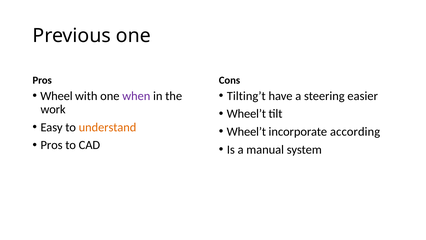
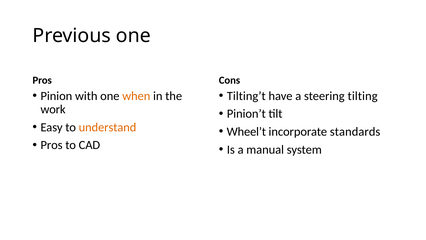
Wheel: Wheel -> Pinion (56, 96)
when colour: purple -> orange (136, 96)
easier: easier -> tilting (363, 96)
Wheel’t: Wheel’t -> Pinion’t (246, 114)
according: according -> standards (355, 131)
